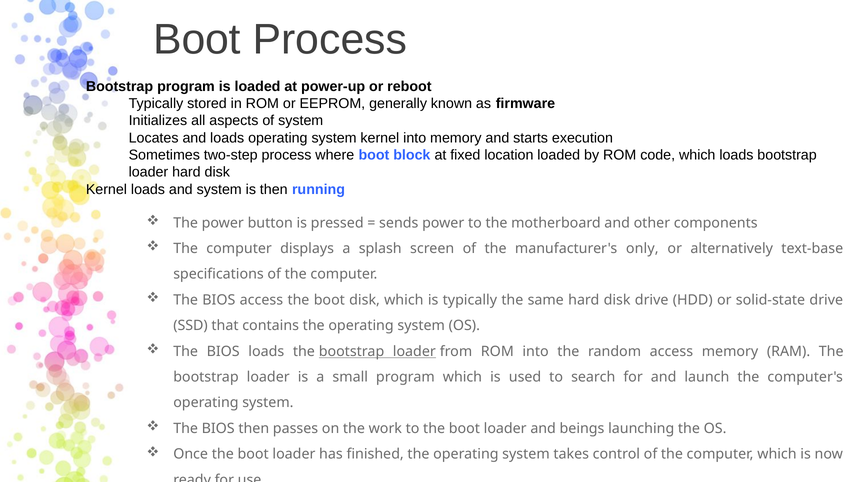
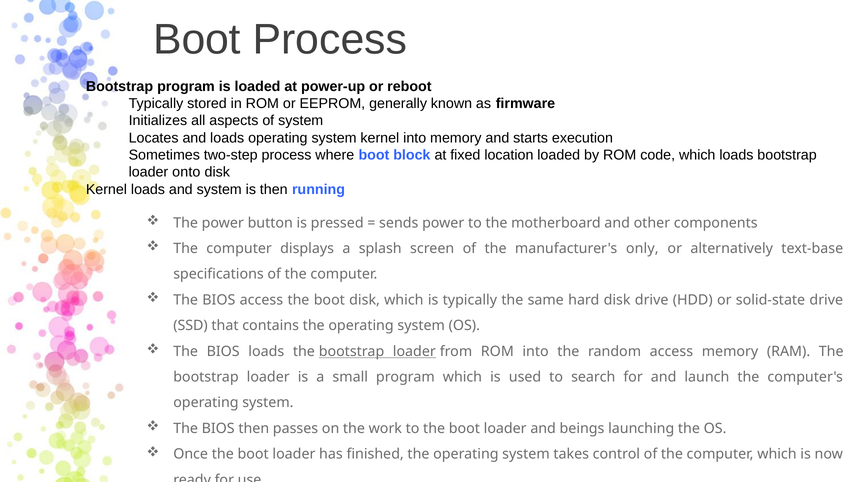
loader hard: hard -> onto (186, 172)
